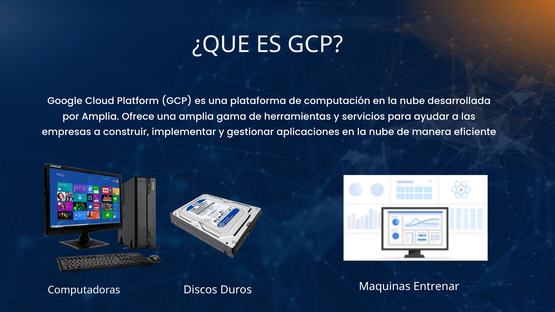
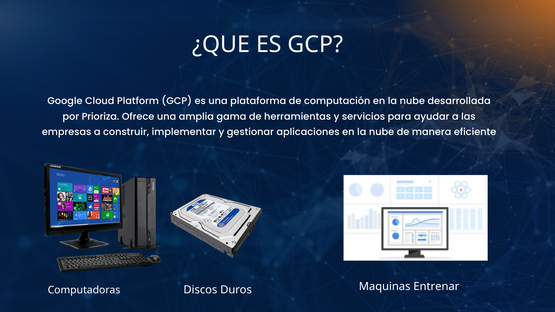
por Amplia: Amplia -> Prioriza (100, 117)
